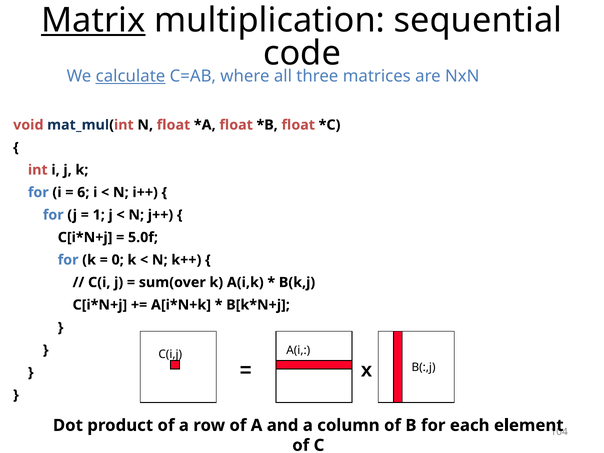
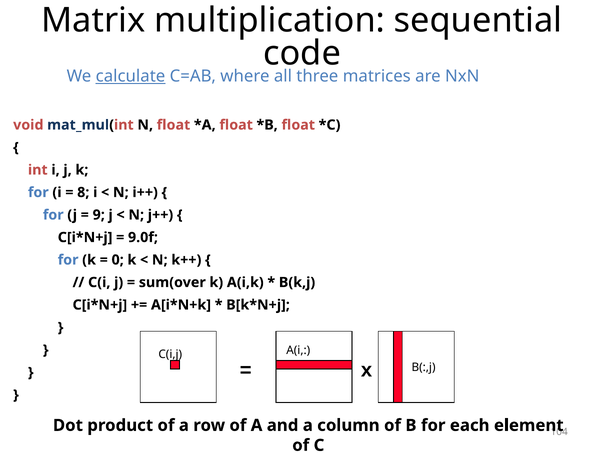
Matrix underline: present -> none (93, 20)
6: 6 -> 8 (83, 192)
1: 1 -> 9 (99, 215)
5.0f: 5.0f -> 9.0f (143, 237)
